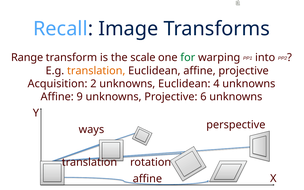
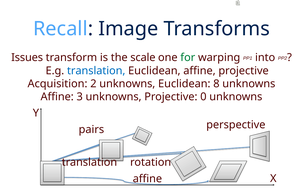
Range: Range -> Issues (27, 58)
translation colour: orange -> blue (96, 71)
4: 4 -> 8 (216, 84)
9: 9 -> 3 (80, 97)
6: 6 -> 0 (203, 97)
ways: ways -> pairs (91, 130)
